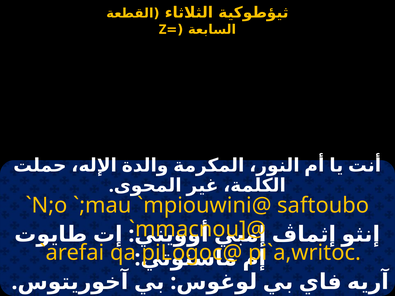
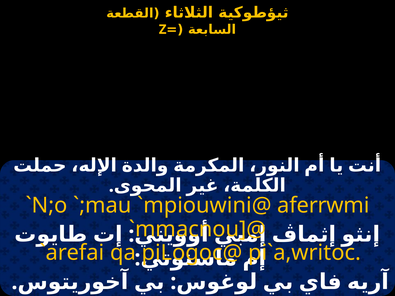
saftoubo: saftoubo -> aferrwmi (323, 206)
